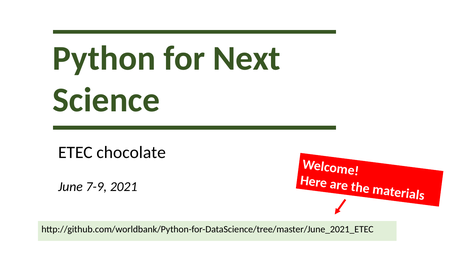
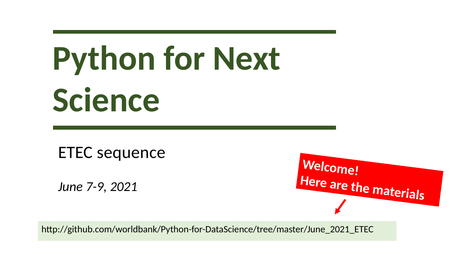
chocolate: chocolate -> sequence (131, 153)
